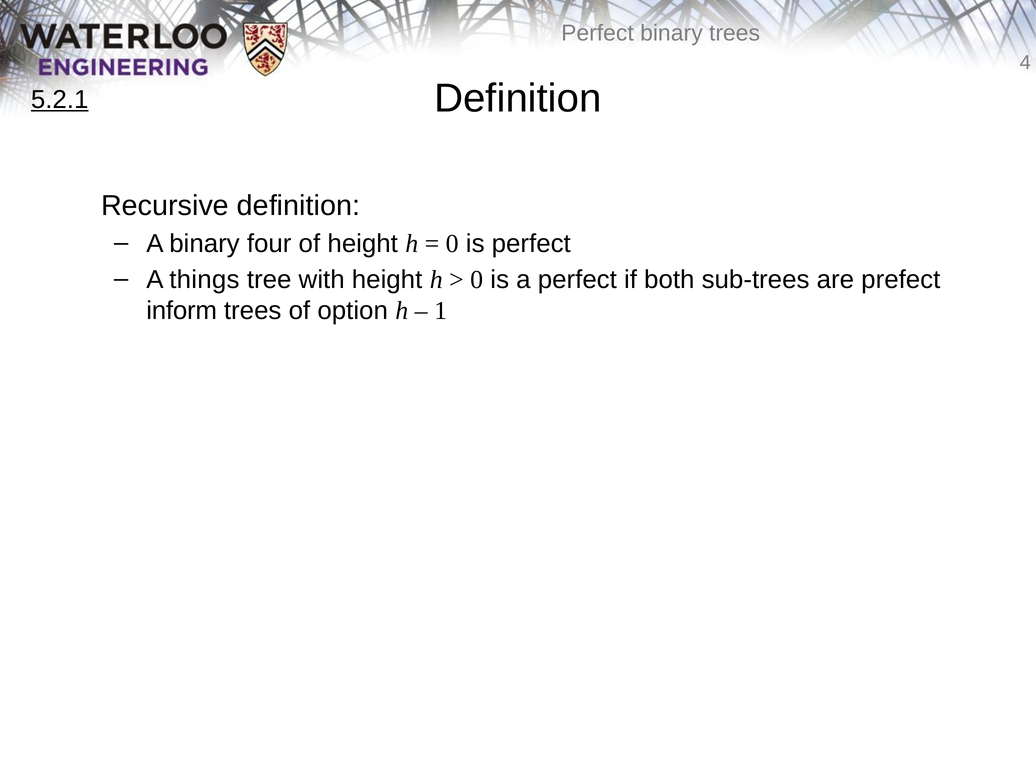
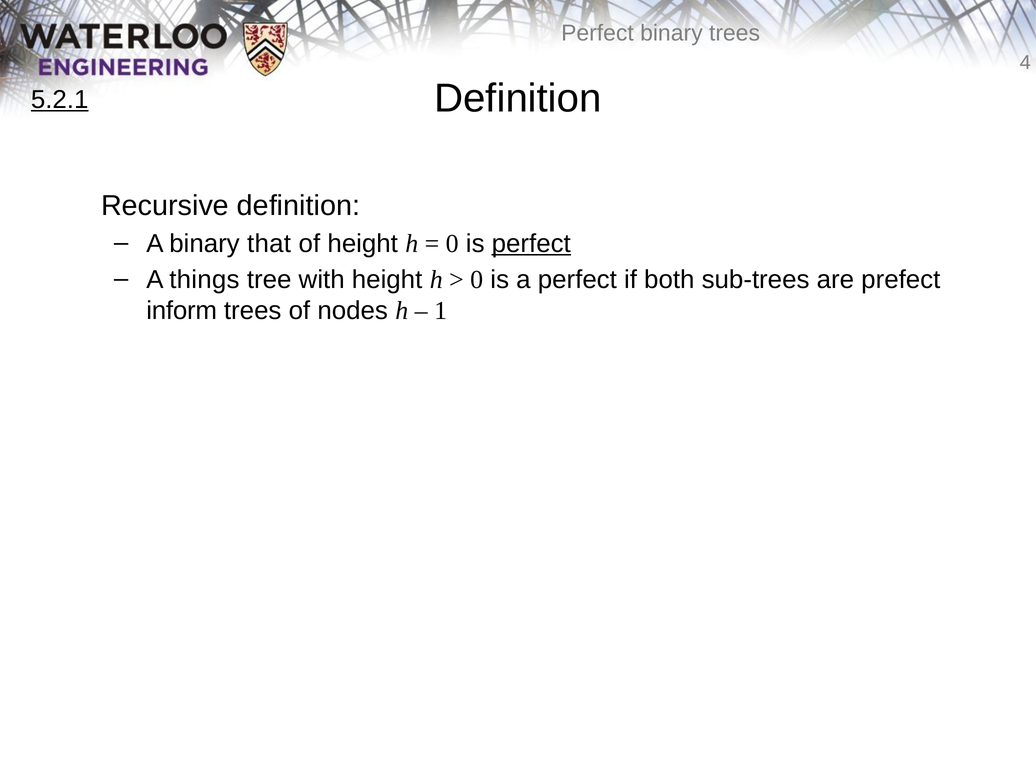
four: four -> that (269, 244)
perfect underline: none -> present (531, 244)
option: option -> nodes (353, 311)
